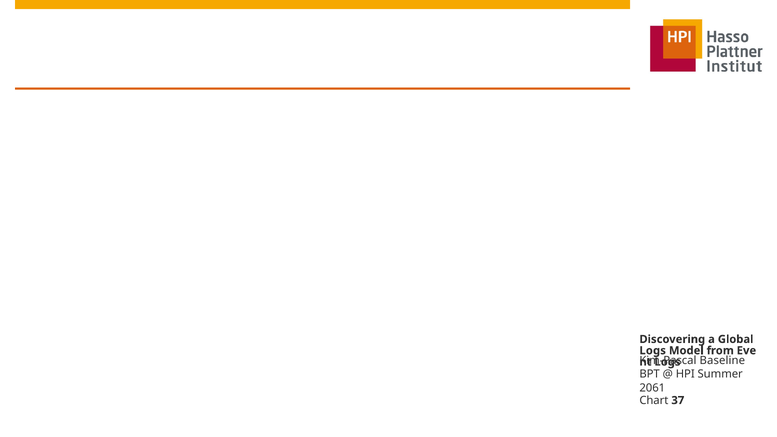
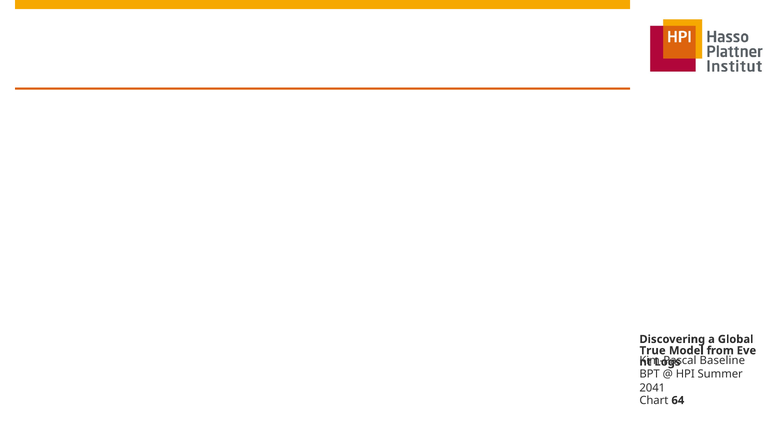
Logs: Logs -> True (653, 351)
2061: 2061 -> 2041 (652, 388)
37: 37 -> 64 (678, 400)
